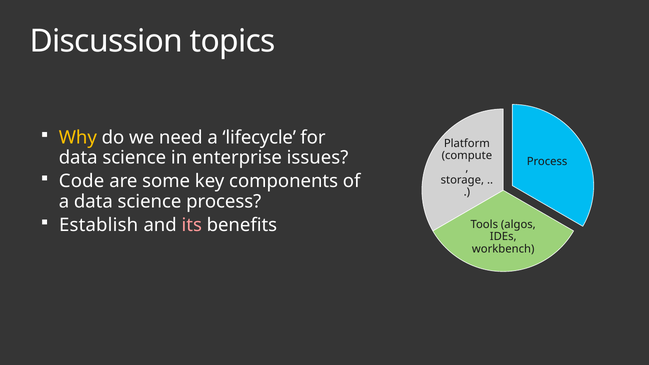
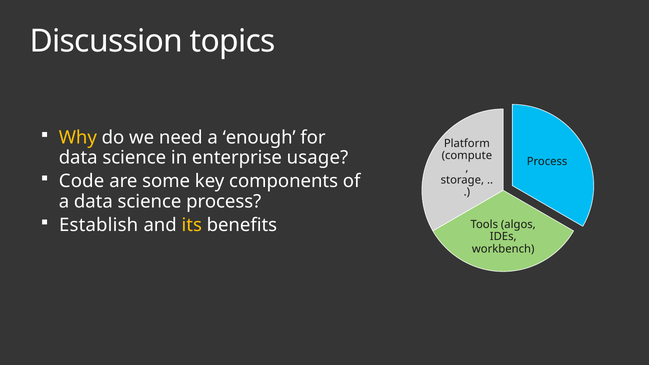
lifecycle: lifecycle -> enough (259, 138)
issues: issues -> usage (317, 158)
its colour: pink -> yellow (192, 225)
